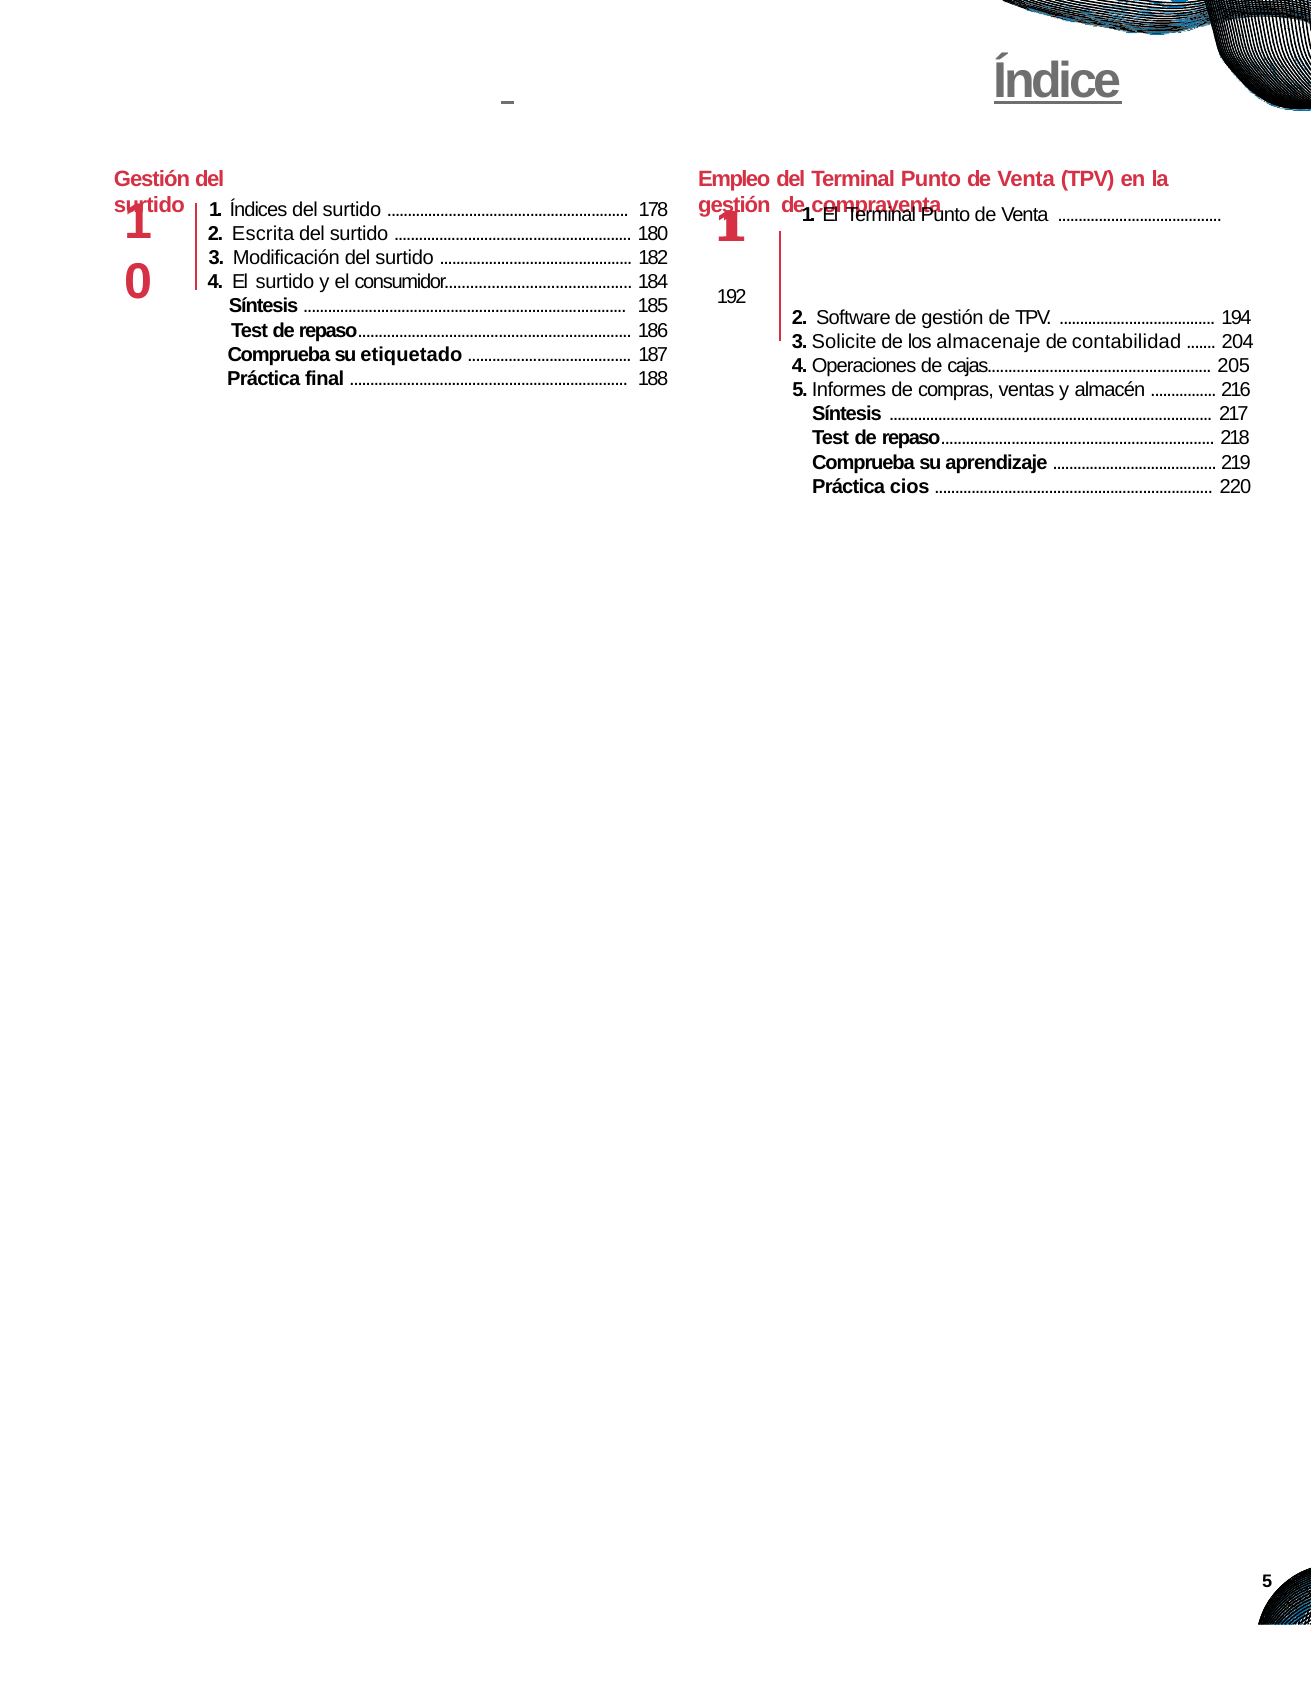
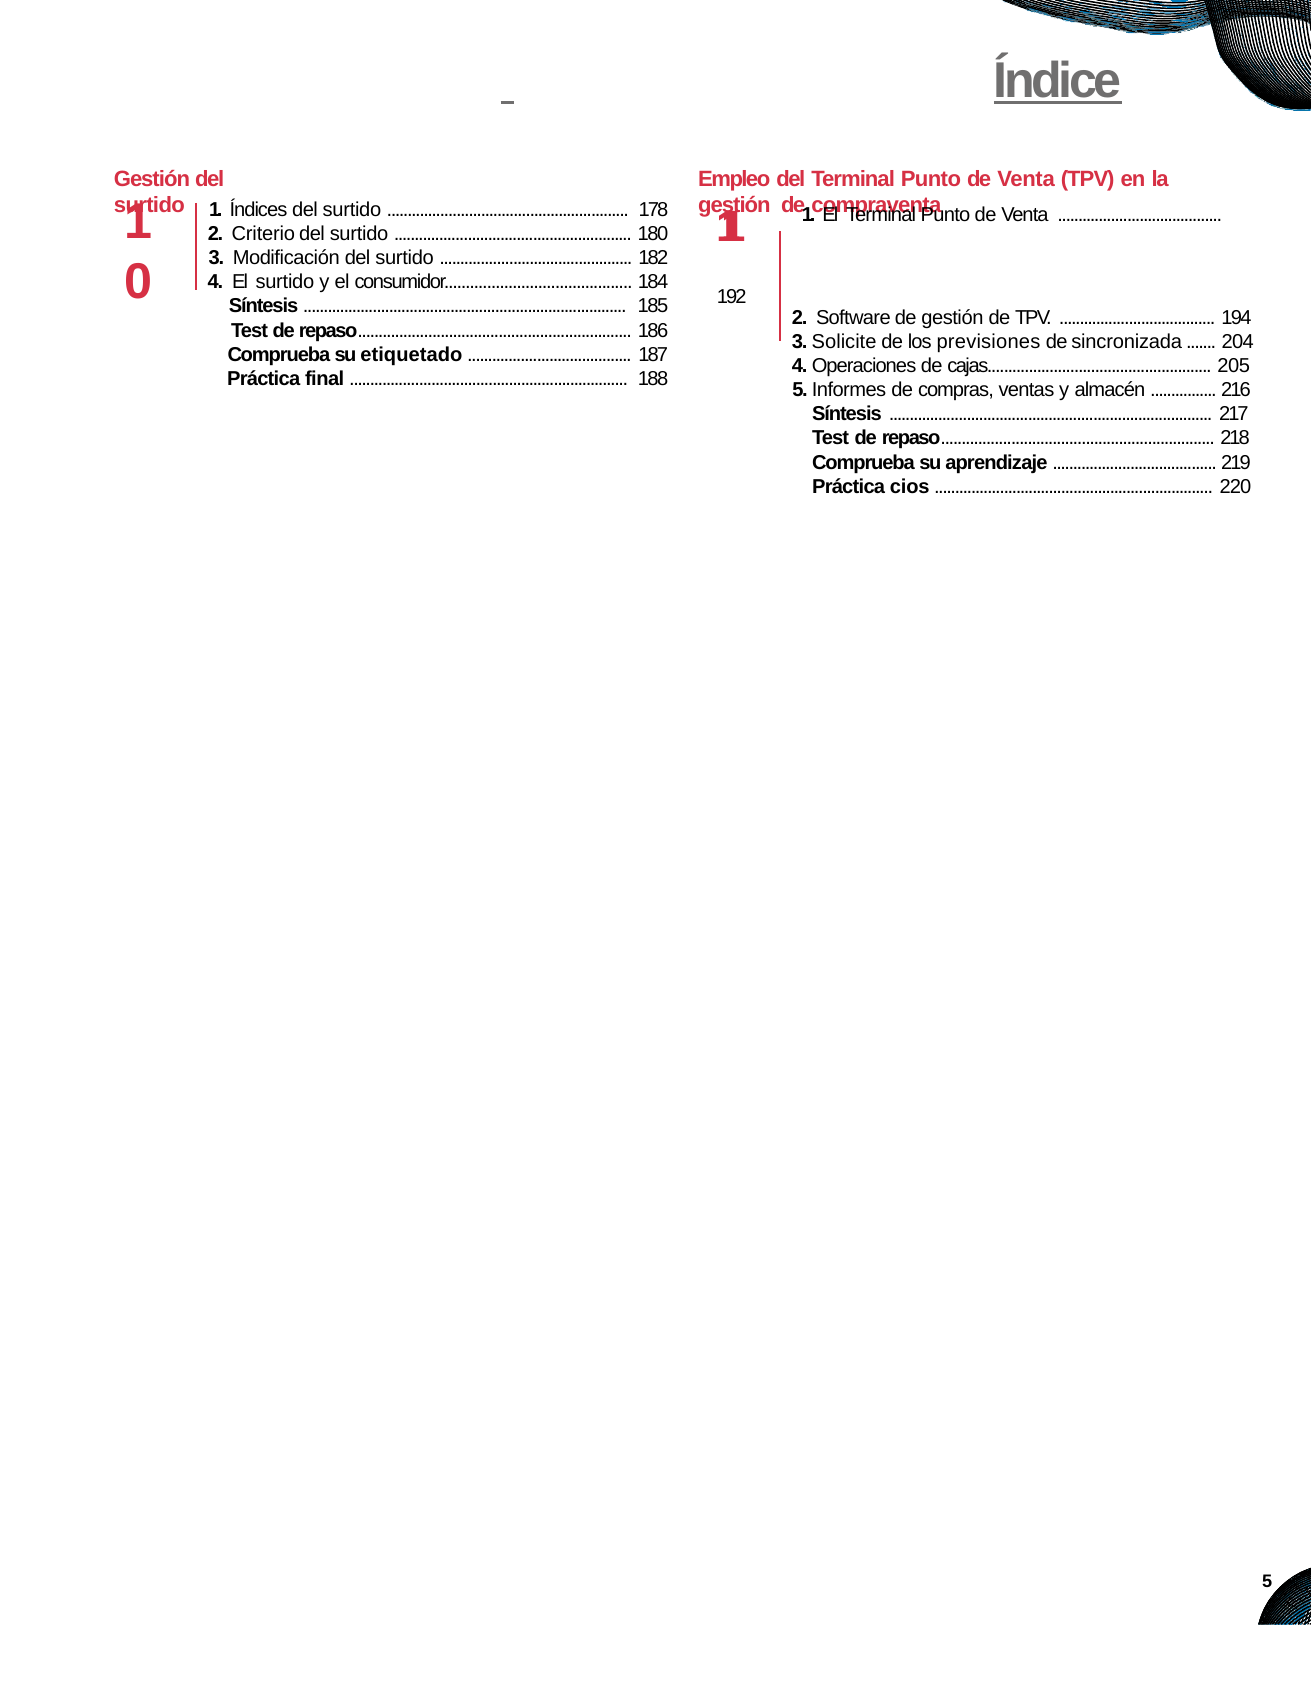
Escrita: Escrita -> Criterio (263, 234)
almacenaje: almacenaje -> previsiones (988, 342)
contabilidad: contabilidad -> sincronizada (1127, 342)
